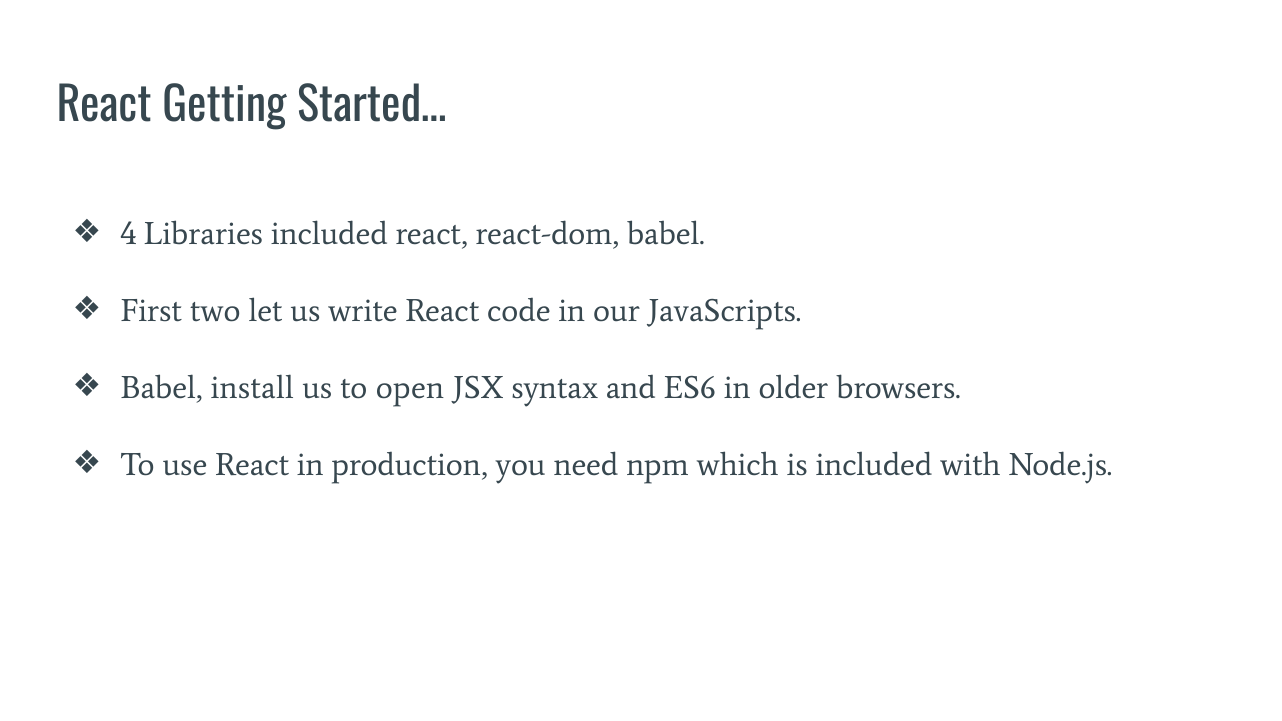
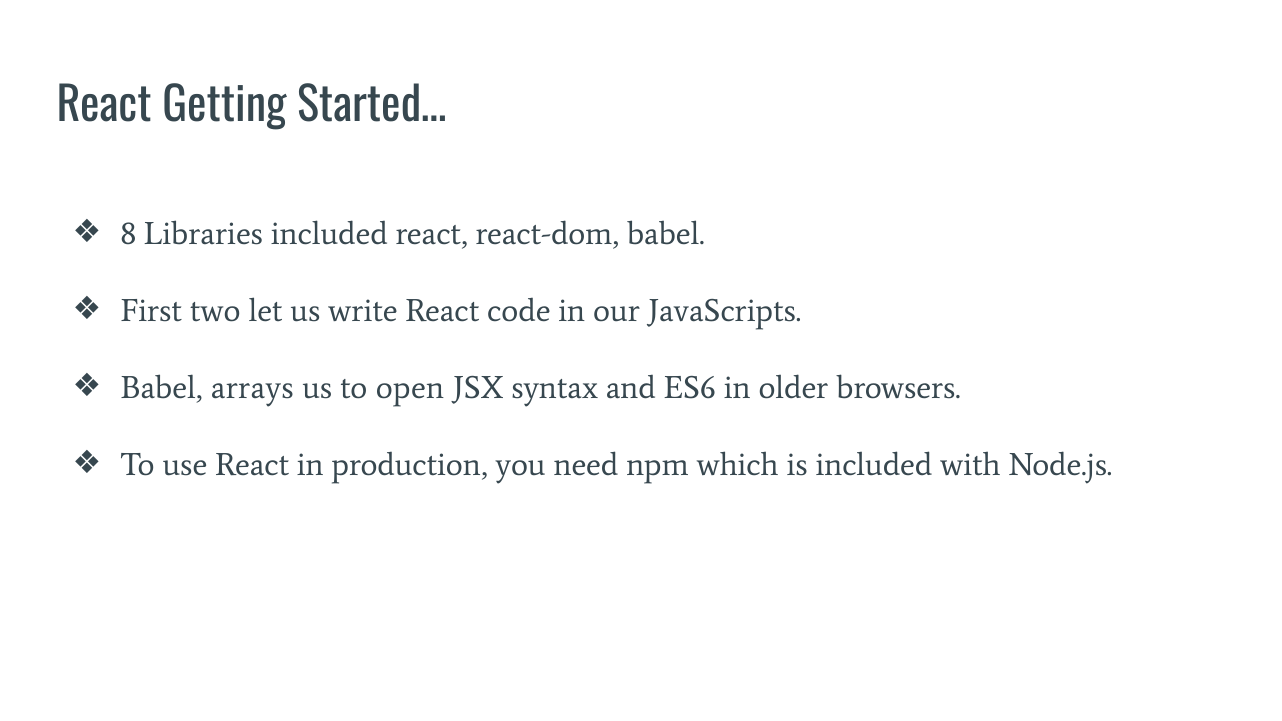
4: 4 -> 8 (128, 234)
install: install -> arrays (252, 388)
